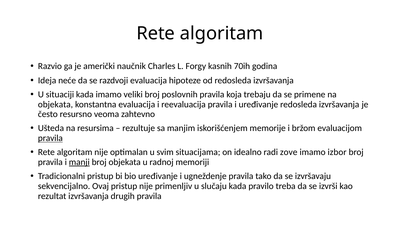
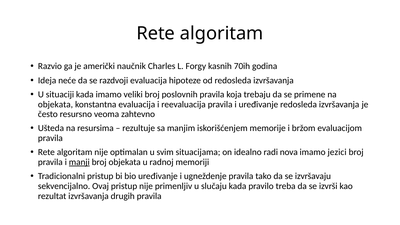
pravila underline: present -> none (50, 138)
zove: zove -> nova (289, 152)
izbor: izbor -> jezici (337, 152)
